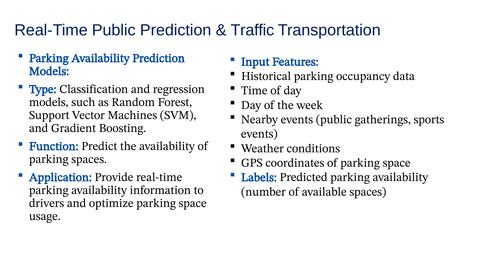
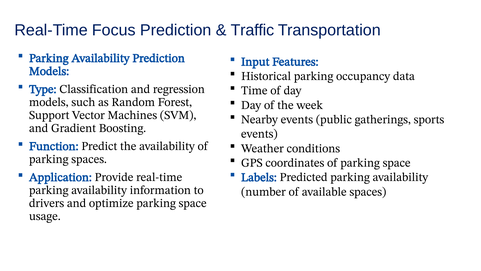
Real-Time Public: Public -> Focus (114, 30)
